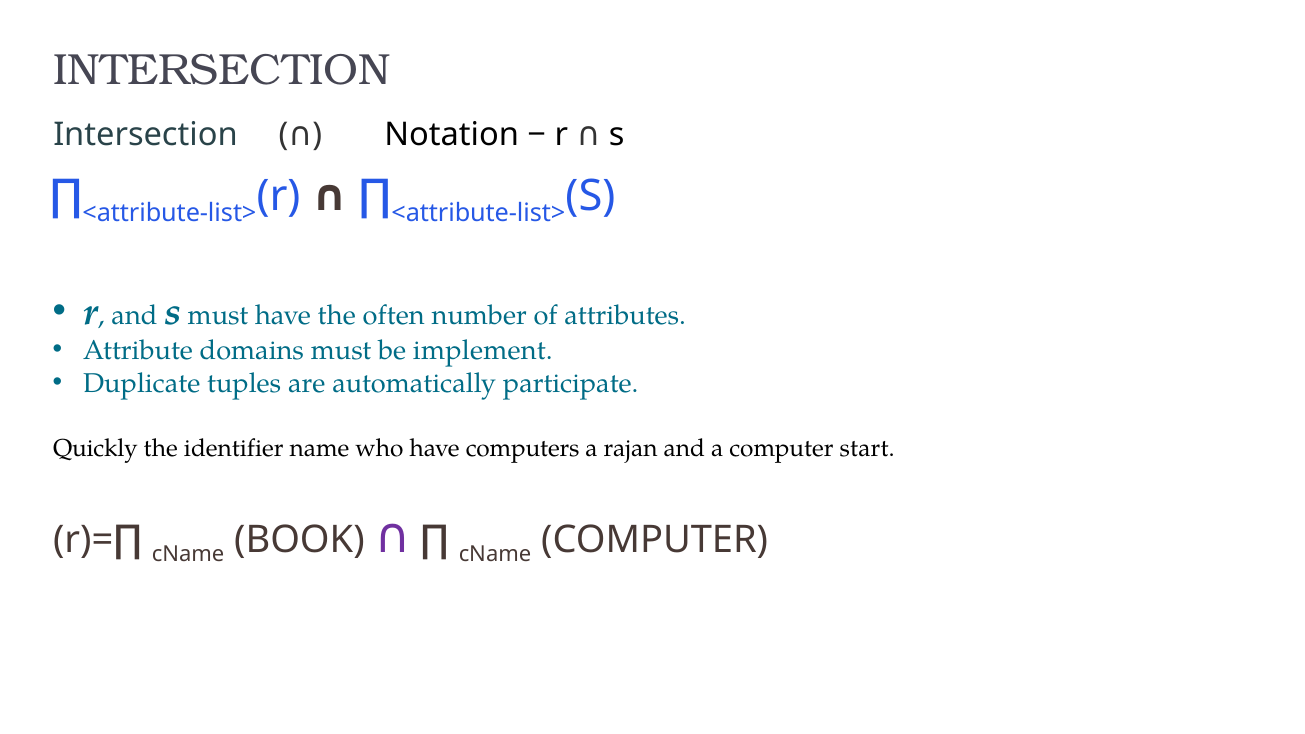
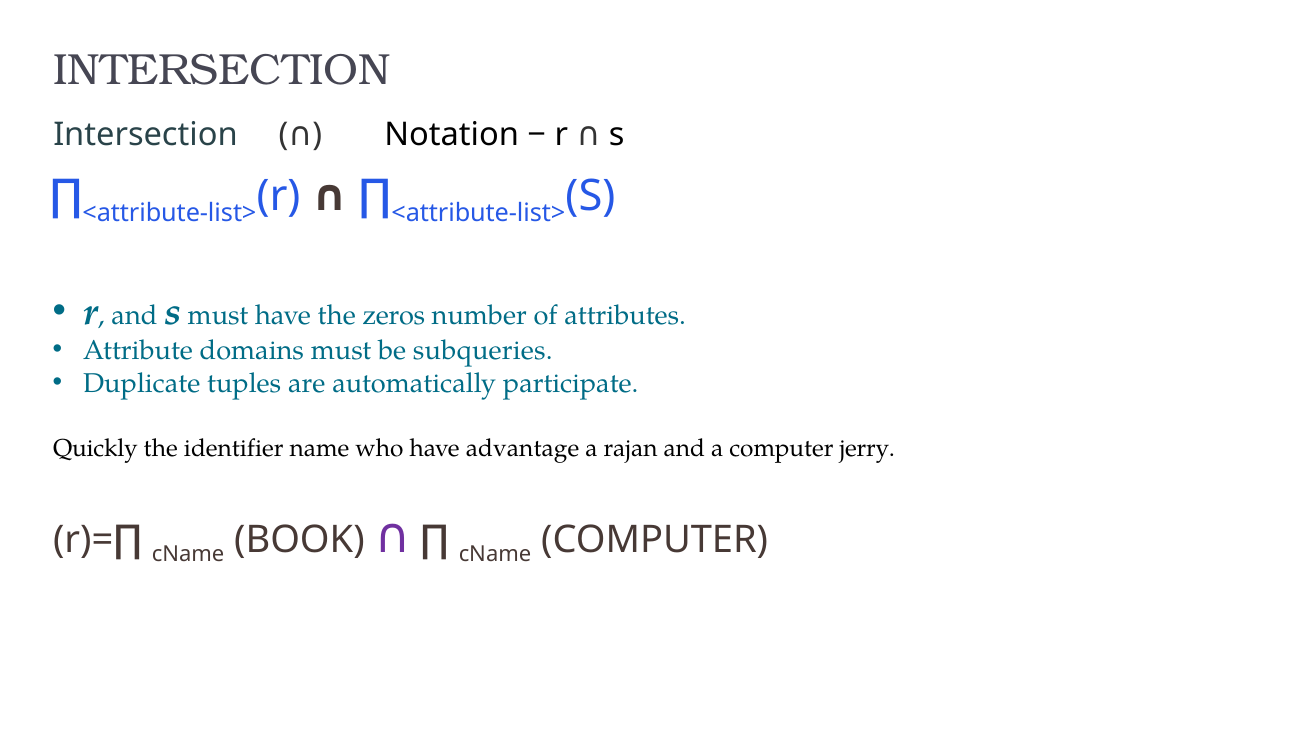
often: often -> zeros (394, 316)
implement: implement -> subqueries (483, 351)
computers: computers -> advantage (523, 449)
start: start -> jerry (867, 449)
